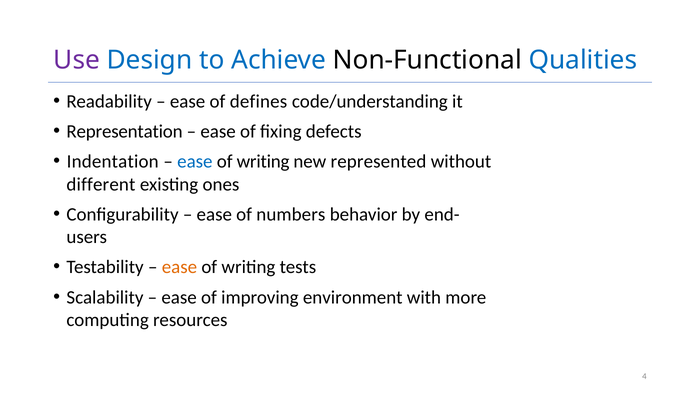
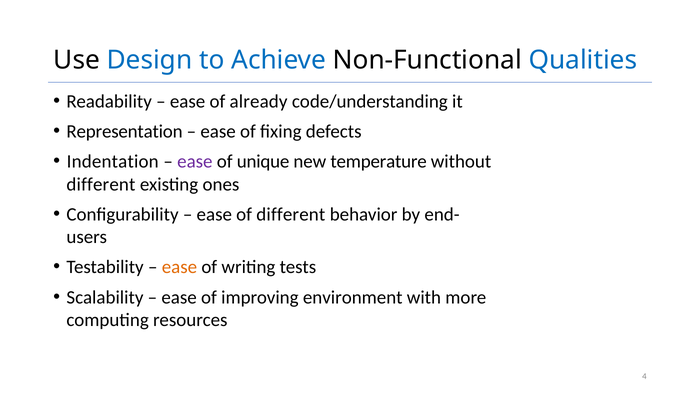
Use colour: purple -> black (77, 60)
defines: defines -> already (259, 101)
ease colour: blue -> purple (195, 162)
writing: writing -> unique (263, 162)
represented: represented -> temperature (379, 162)
of numbers: numbers -> different (291, 214)
